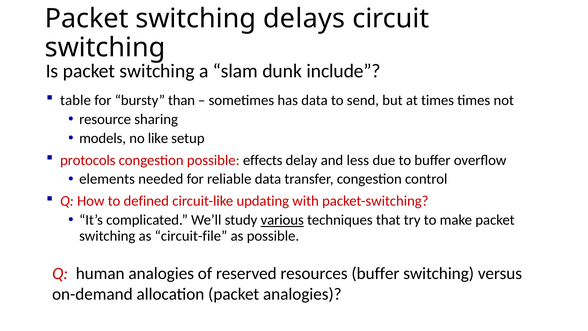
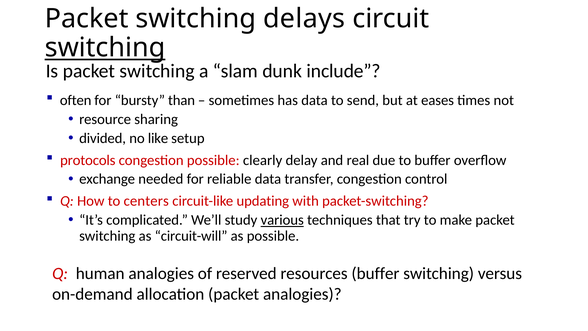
switching underline: none -> present (105, 48)
table: table -> often (76, 100)
at times: times -> eases (438, 100)
models: models -> divided (103, 138)
effects: effects -> clearly (263, 160)
less: less -> real (358, 160)
elements: elements -> exchange (107, 179)
defined: defined -> centers (146, 201)
circuit-file: circuit-file -> circuit-will (191, 236)
